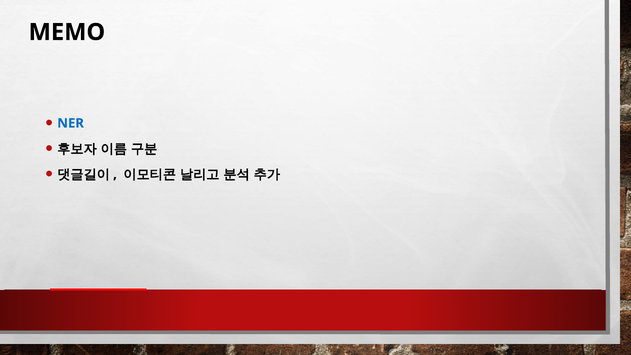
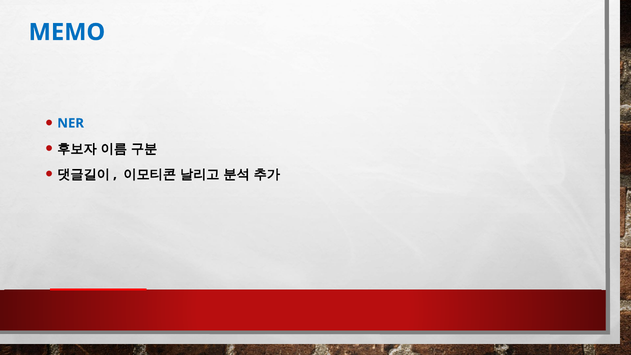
MEMO colour: black -> blue (67, 32)
